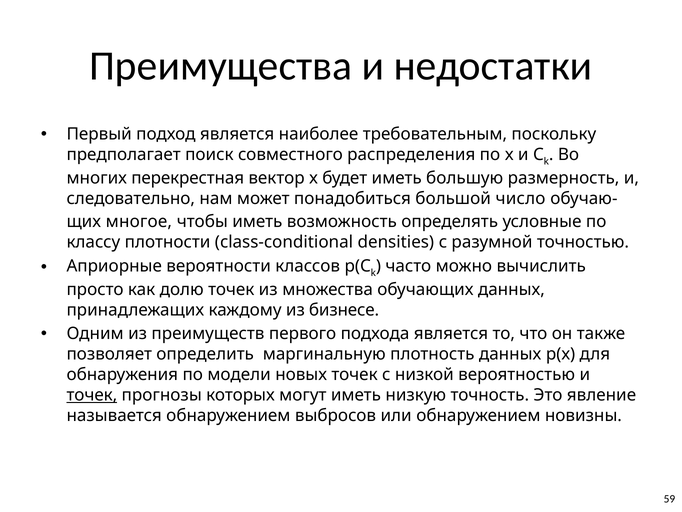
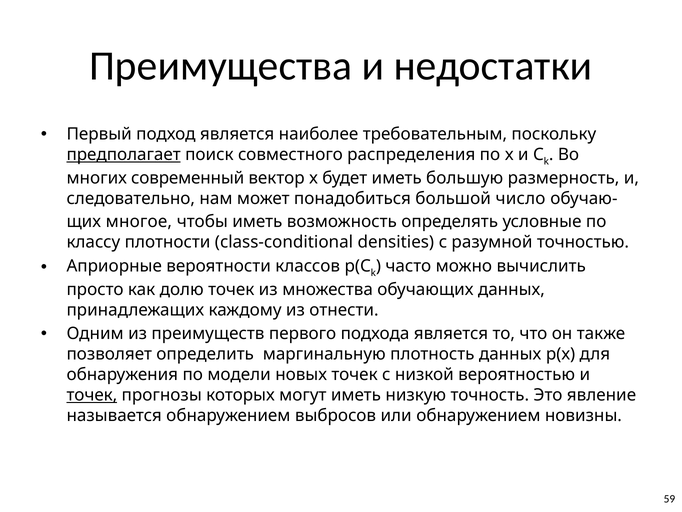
предполагает underline: none -> present (124, 155)
перекрестная: перекрестная -> современный (188, 178)
бизнесе: бизнесе -> отнести (344, 310)
